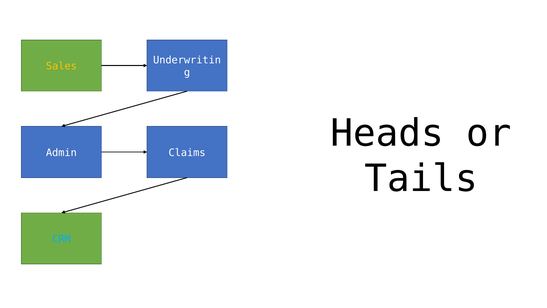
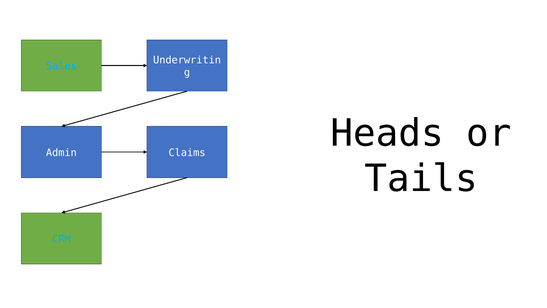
Sales colour: yellow -> light blue (61, 66)
